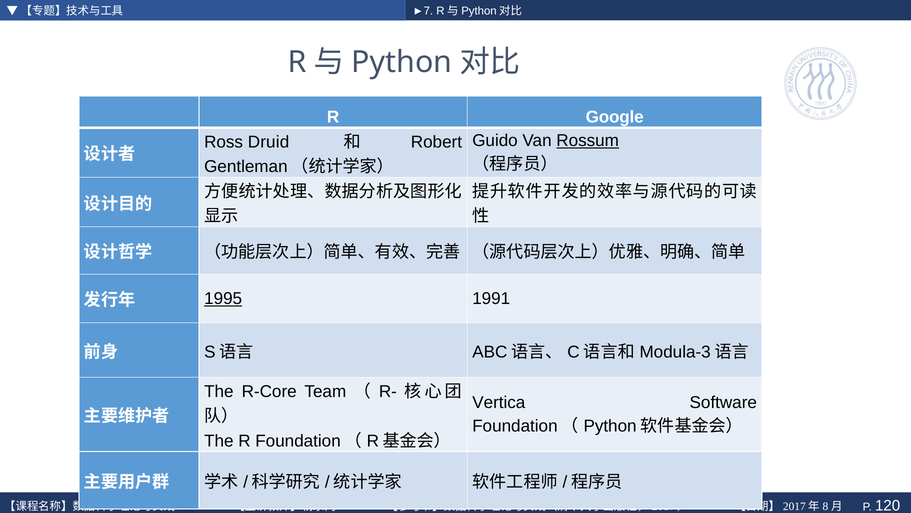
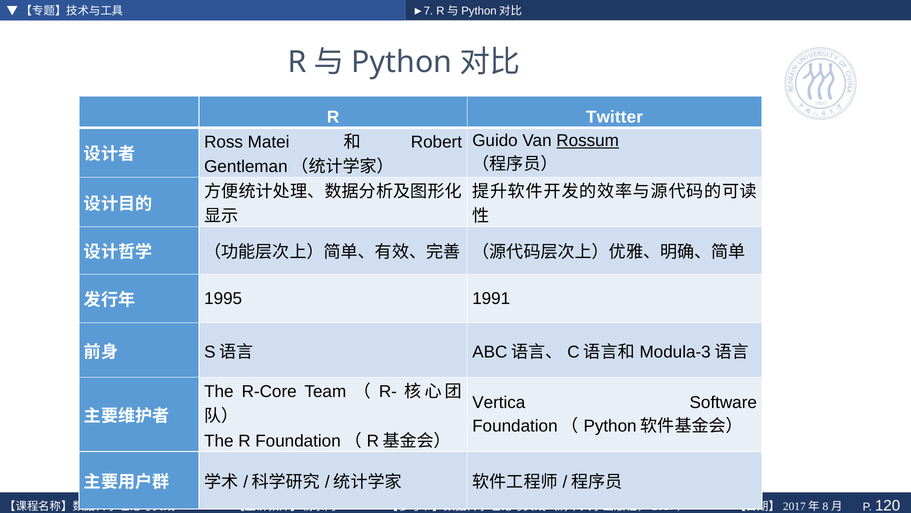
Google: Google -> Twitter (615, 117)
Druid: Druid -> Matei (269, 142)
1995 underline: present -> none (223, 298)
